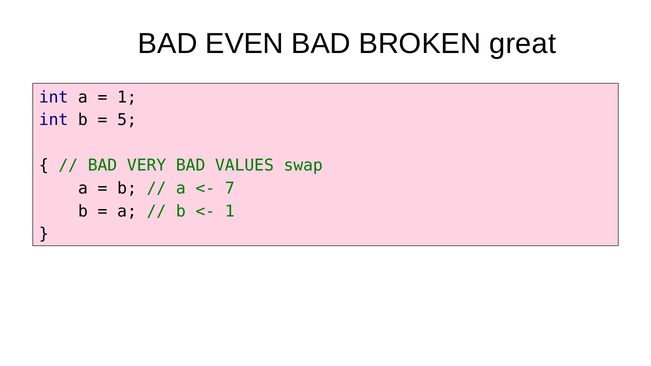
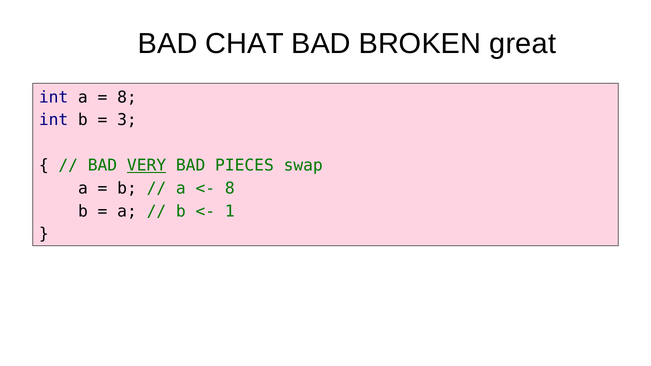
EVEN: EVEN -> CHAT (245, 44)
1: 1 -> 8 (127, 97)
5: 5 -> 3 (127, 120)
VERY underline: none -> present (147, 166)
VALUES: VALUES -> PIECES (244, 166)
7: 7 -> 8 (230, 188)
